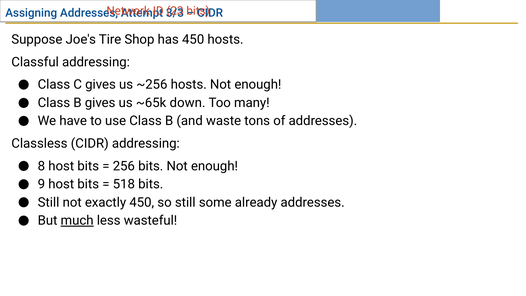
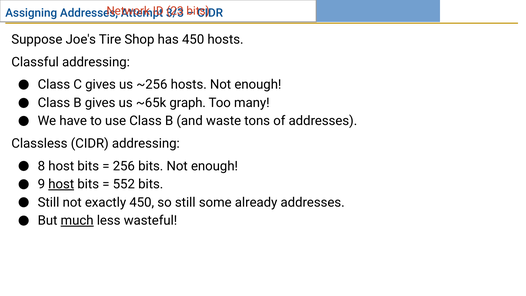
down: down -> graph (188, 103)
host underline: none -> present (61, 184)
518: 518 -> 552 (124, 184)
